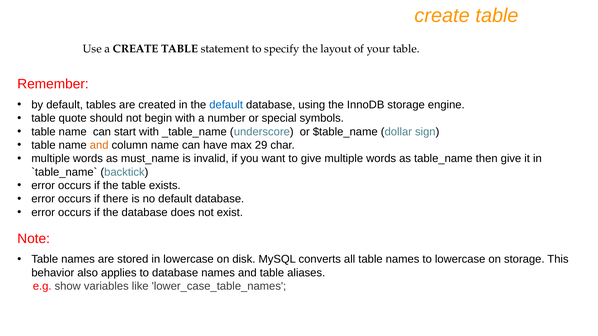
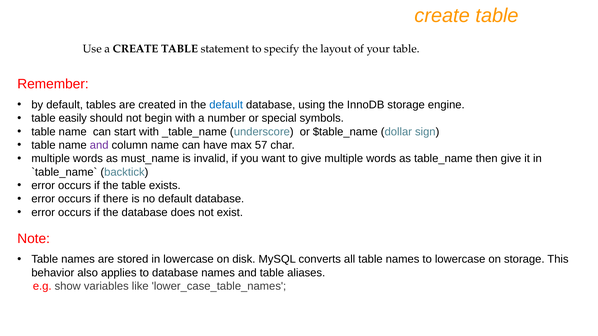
quote: quote -> easily (73, 118)
and colour: orange -> purple (99, 145)
29: 29 -> 57 (261, 145)
